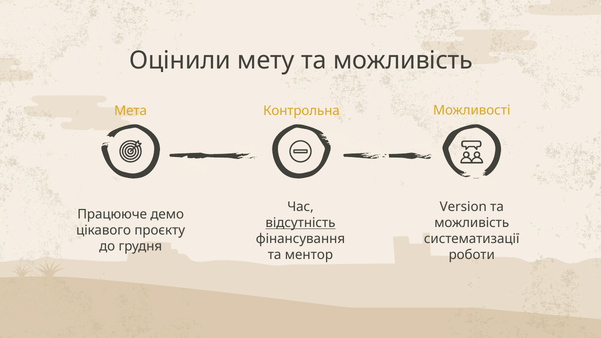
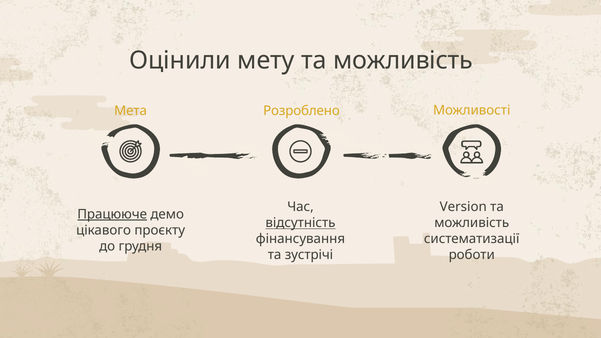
Контрольна: Контрольна -> Розроблено (301, 111)
Працююче underline: none -> present (112, 214)
ментор: ментор -> зустрічі (309, 255)
